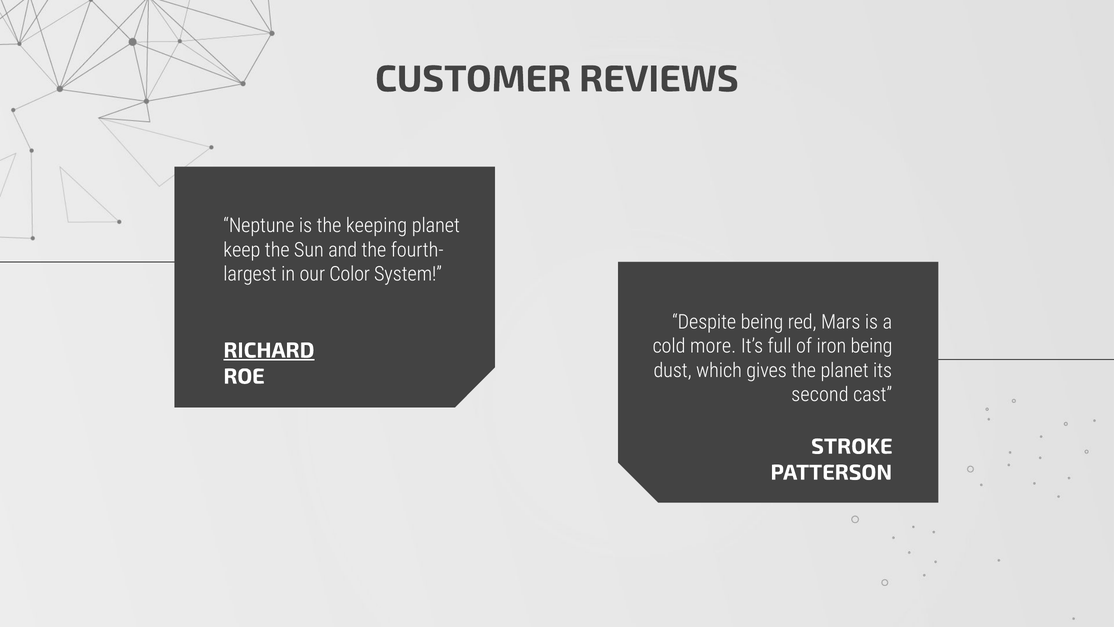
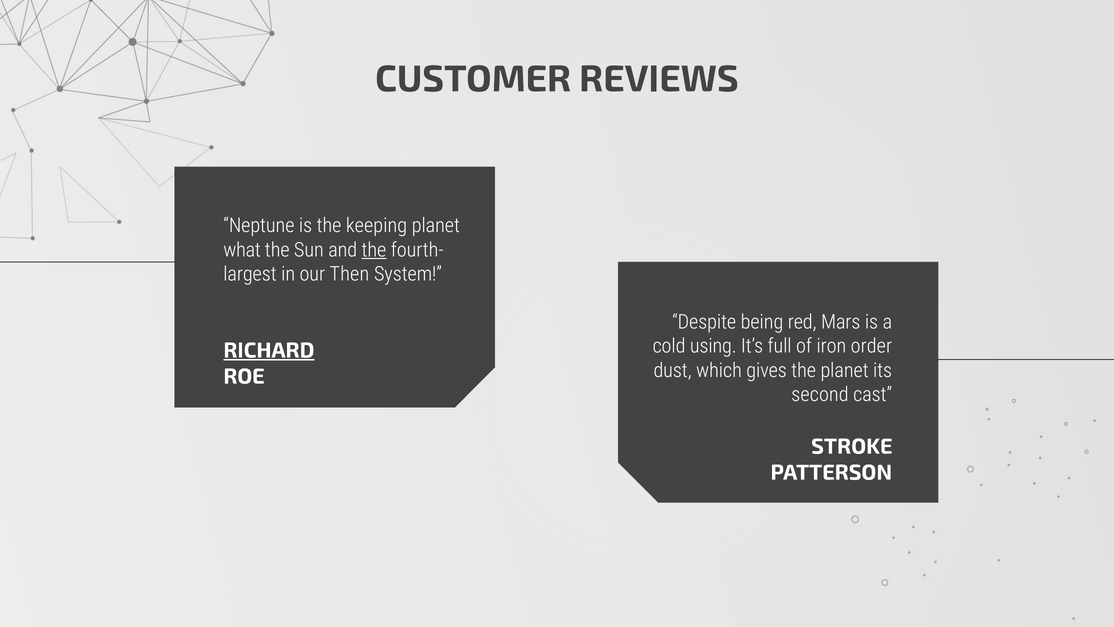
keep: keep -> what (242, 250)
the underline: none -> present (374, 250)
Color: Color -> Then (349, 274)
more: more -> using (713, 346)
iron being: being -> order (871, 346)
